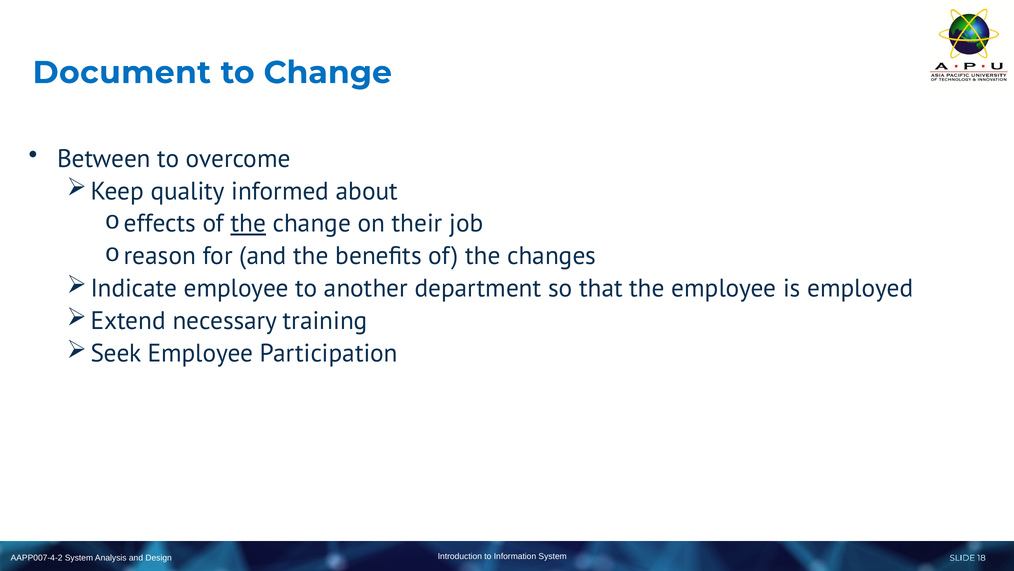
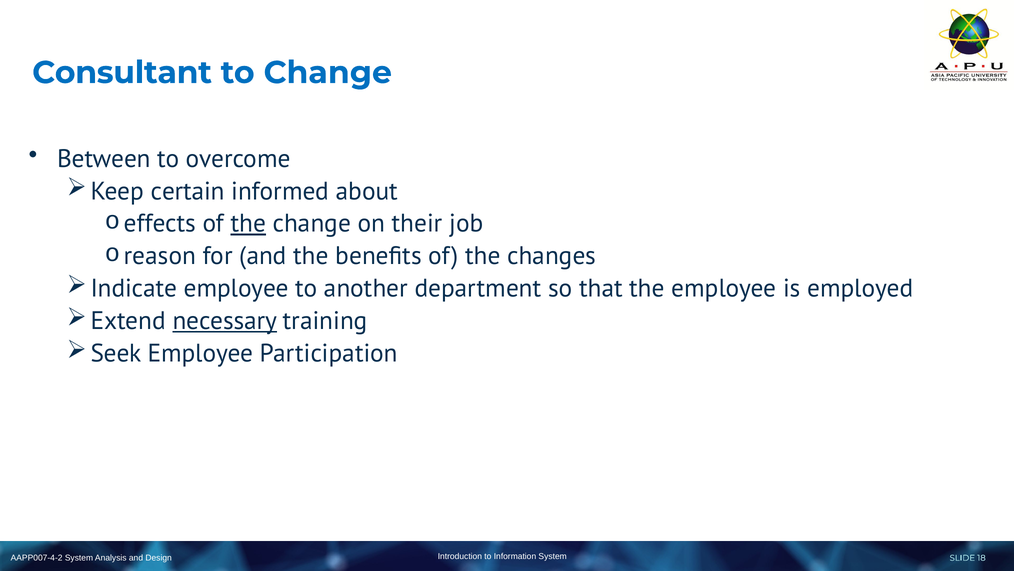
Document: Document -> Consultant (122, 73)
quality: quality -> certain (188, 191)
necessary underline: none -> present (225, 321)
